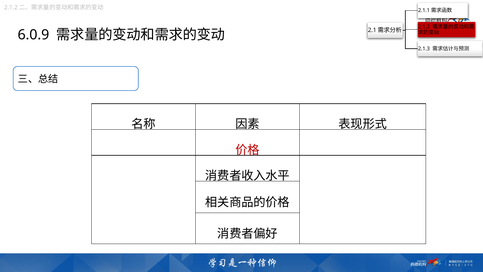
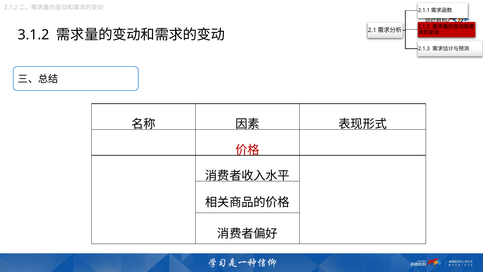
6.0.9: 6.0.9 -> 3.1.2 (33, 35)
